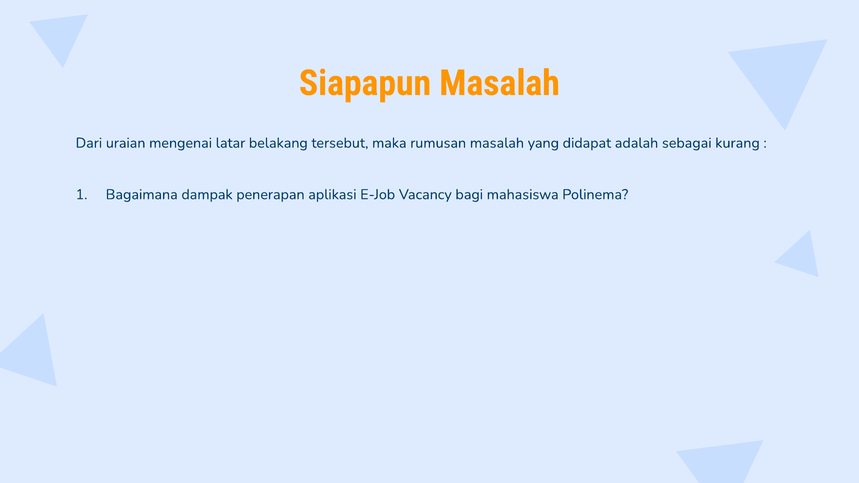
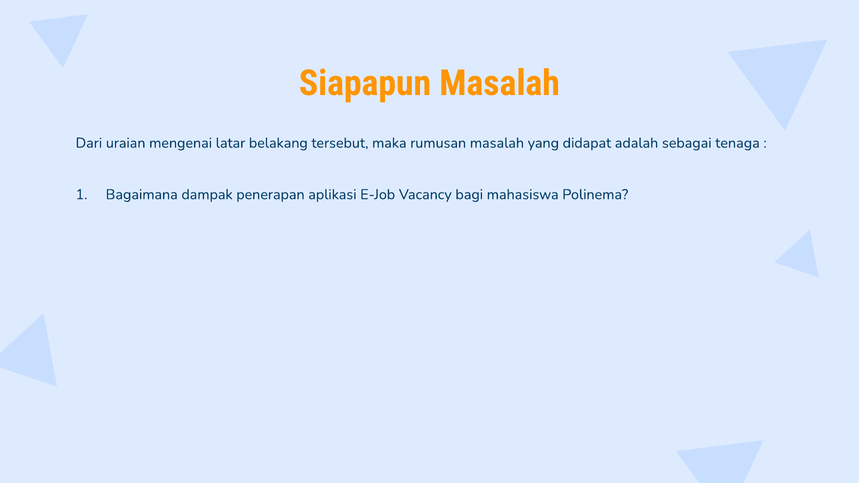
kurang: kurang -> tenaga (738, 143)
